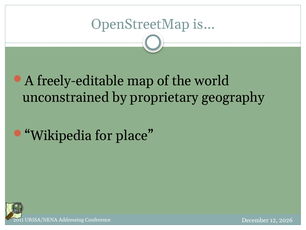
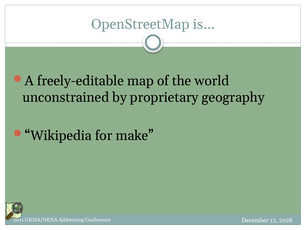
place: place -> make (135, 135)
